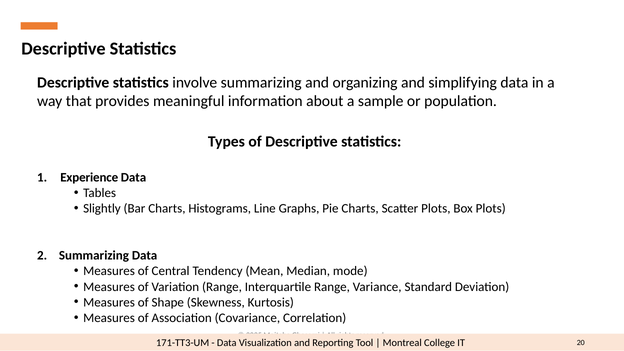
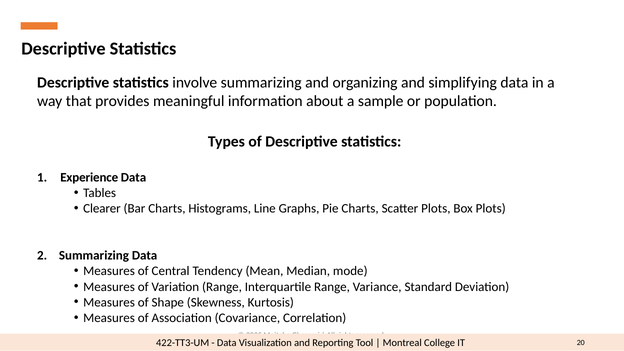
Slightly: Slightly -> Clearer (102, 209)
171-TT3-UM: 171-TT3-UM -> 422-TT3-UM (183, 343)
